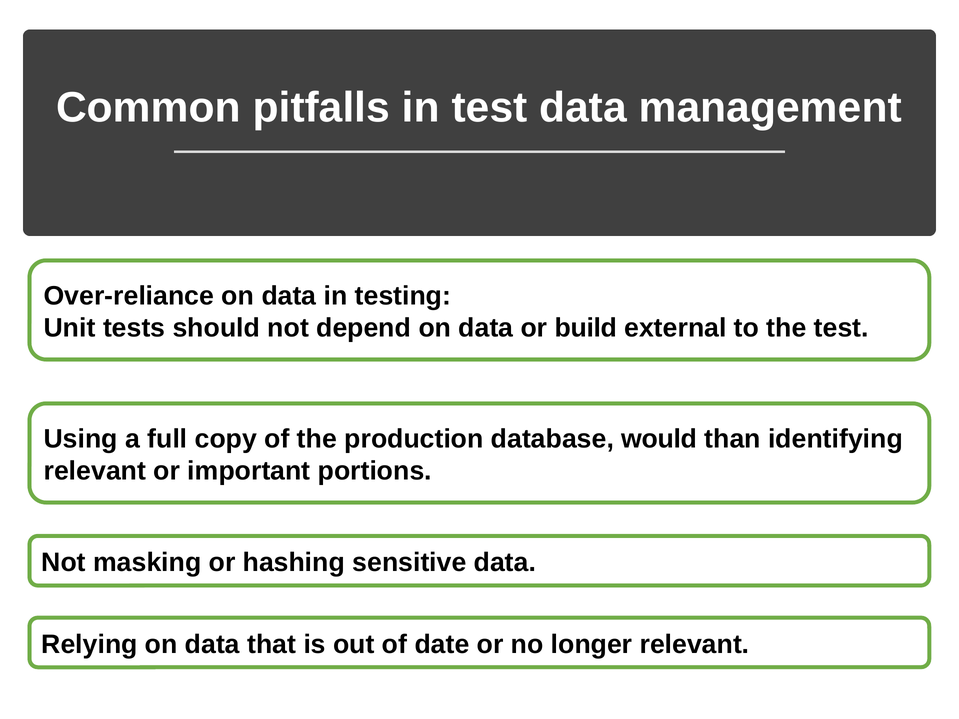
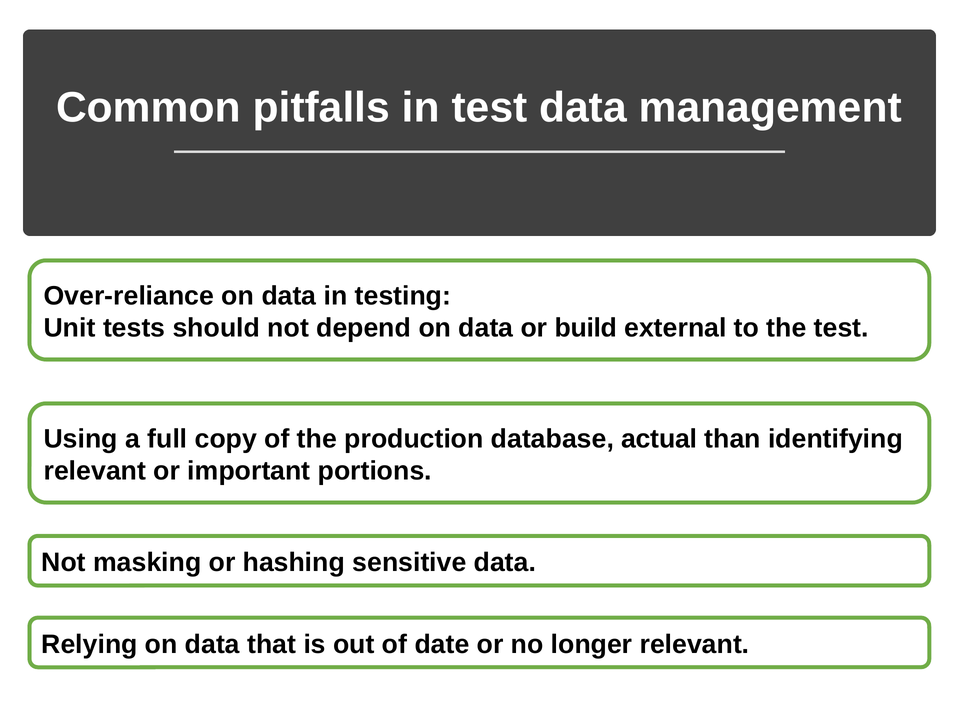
would: would -> actual (659, 439)
